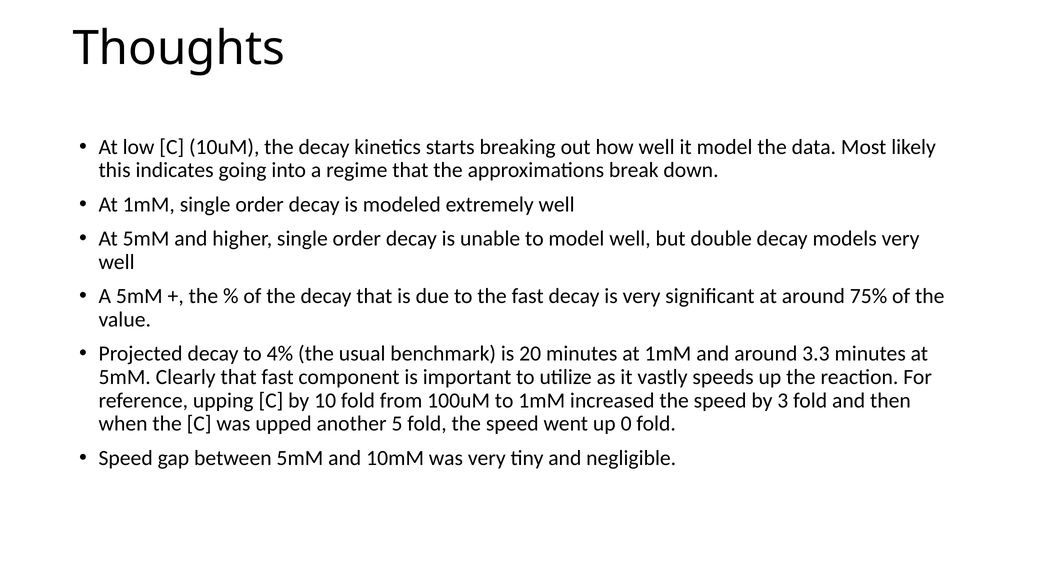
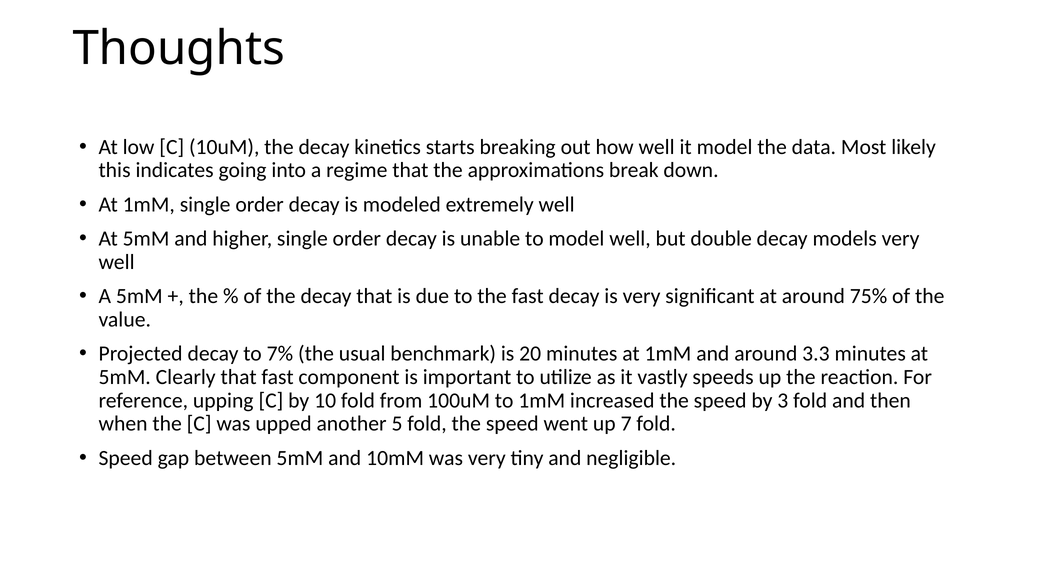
4%: 4% -> 7% (280, 354)
0: 0 -> 7 (626, 424)
